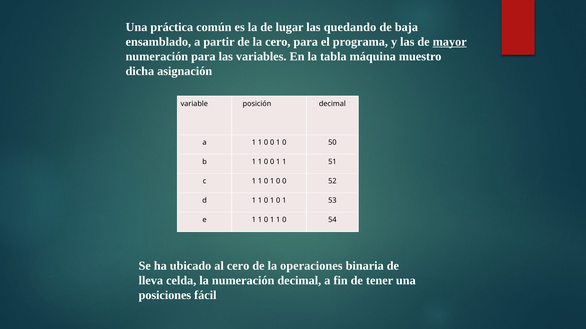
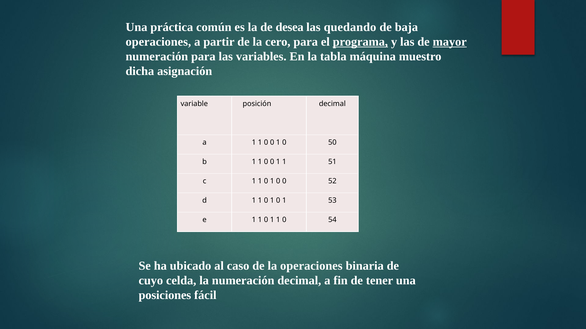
lugar: lugar -> desea (290, 27)
ensamblado: ensamblado -> operaciones (158, 42)
programa underline: none -> present (360, 42)
al cero: cero -> caso (238, 266)
lleva: lleva -> cuyo (151, 281)
